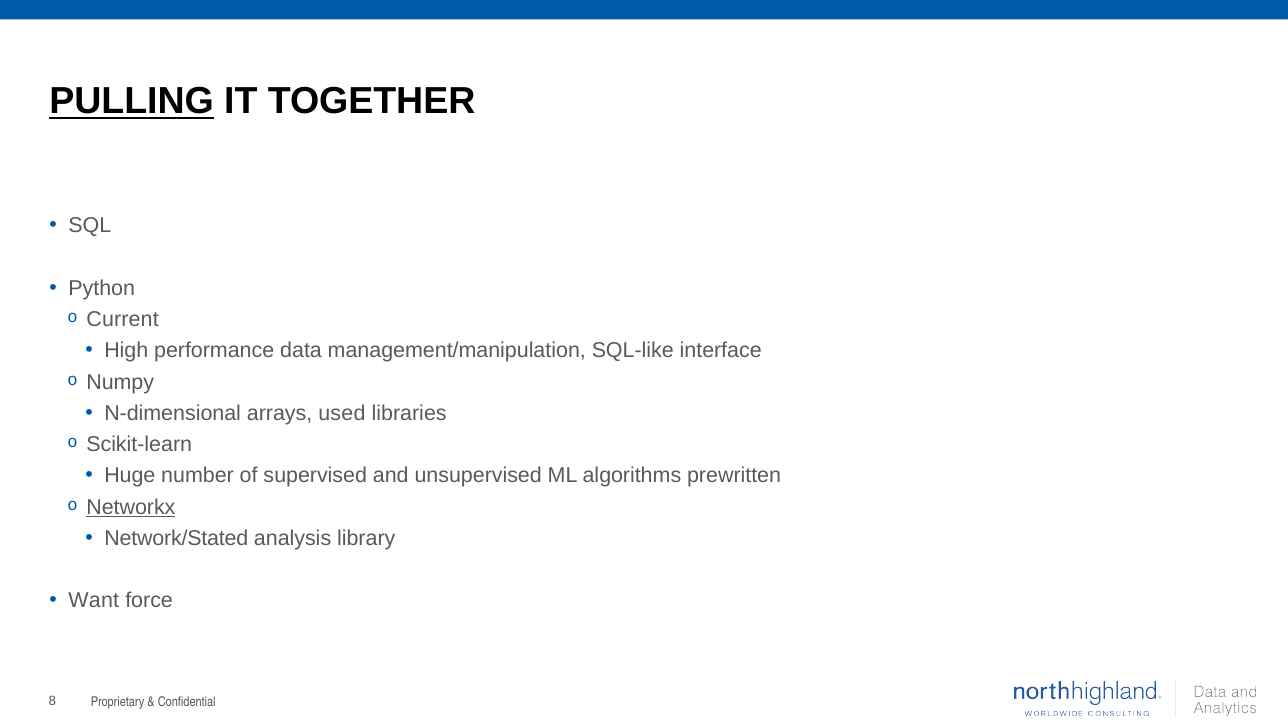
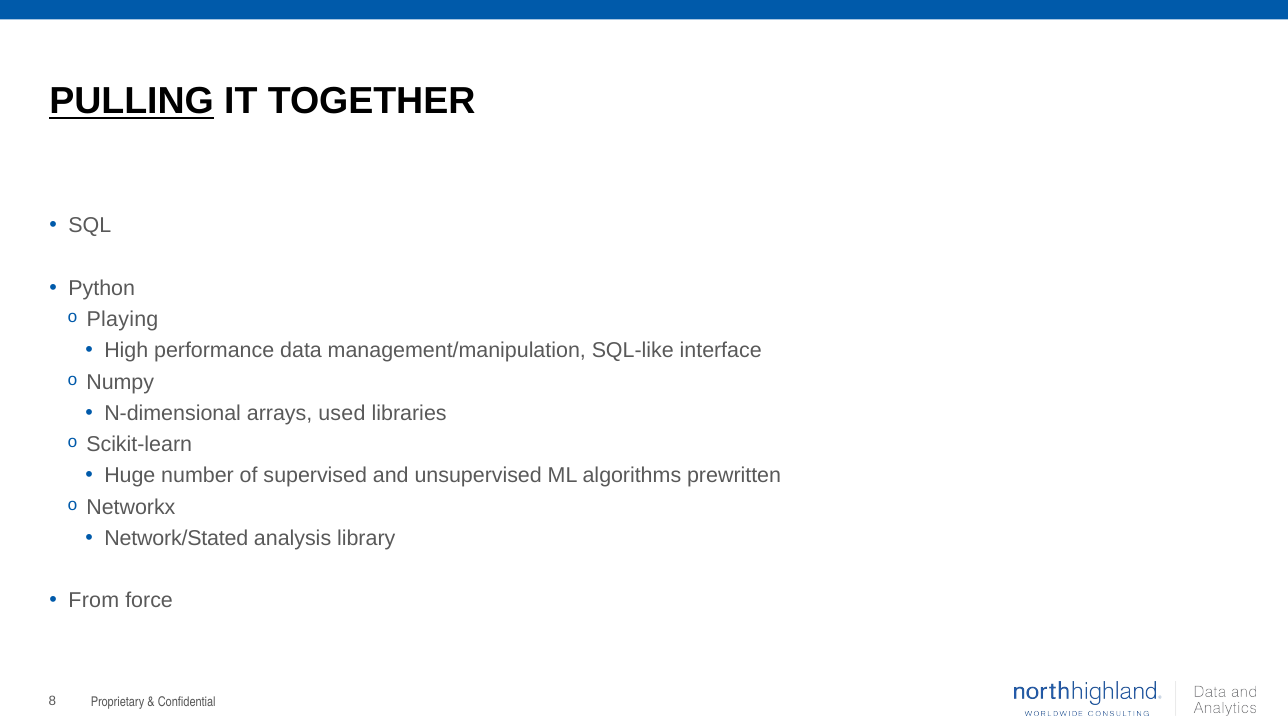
Current: Current -> Playing (123, 319)
Networkx underline: present -> none (131, 507)
Want: Want -> From (94, 600)
